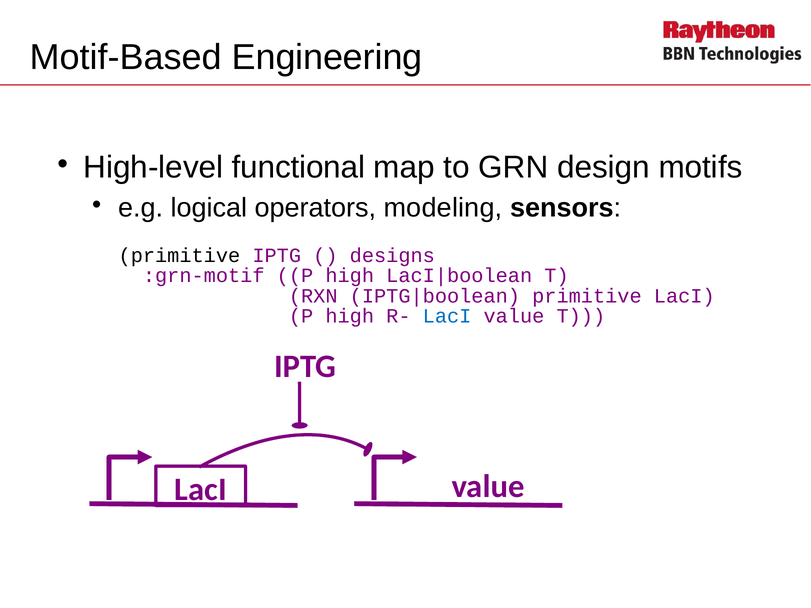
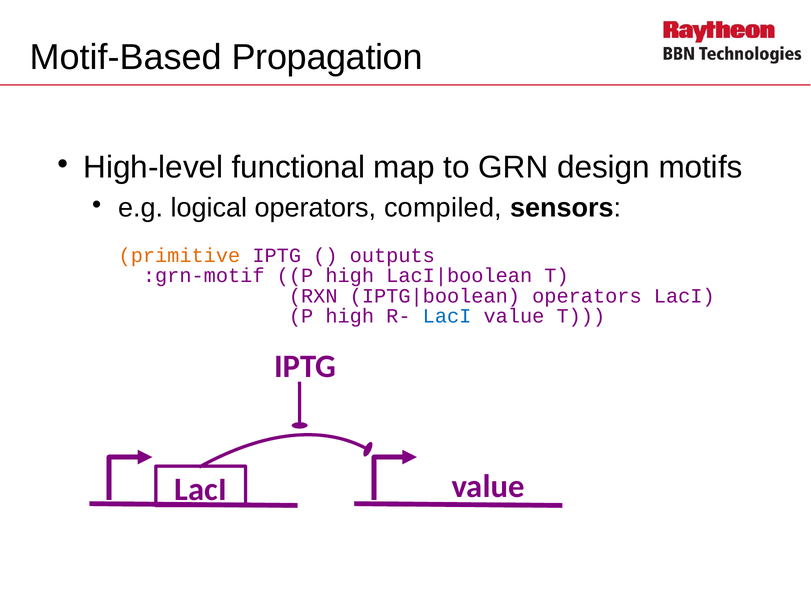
Engineering: Engineering -> Propagation (327, 57)
modeling: modeling -> compiled (443, 208)
primitive colour: black -> orange (179, 256)
designs: designs -> outputs (392, 256)
primitive: primitive -> operators (587, 296)
